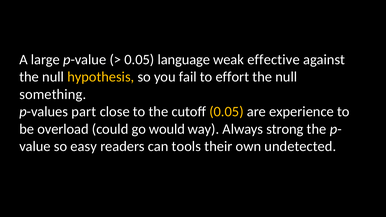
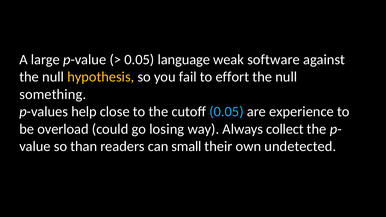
effective: effective -> software (274, 60)
part: part -> help (84, 112)
0.05 colour: yellow -> light blue (226, 112)
would: would -> losing (167, 129)
strong: strong -> collect (285, 129)
easy: easy -> than (84, 146)
tools: tools -> small (186, 146)
